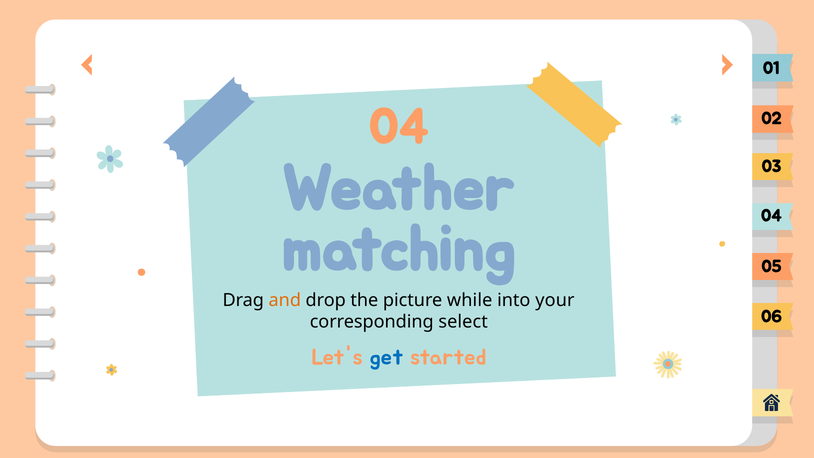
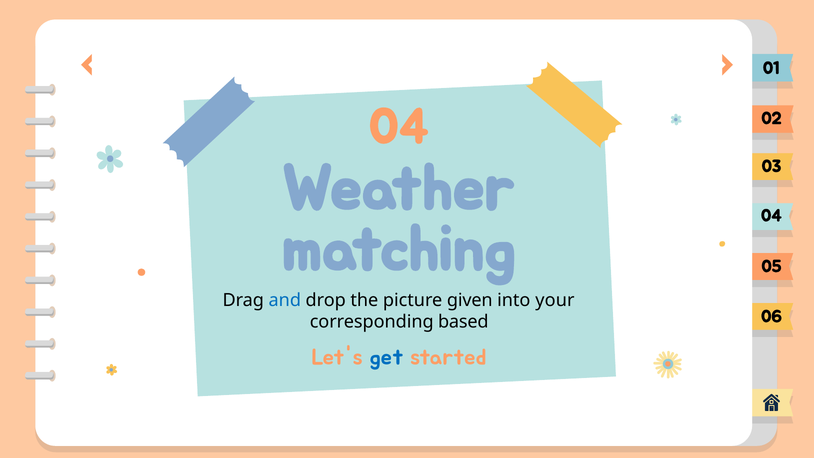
and colour: orange -> blue (285, 300)
while: while -> given (470, 300)
select: select -> based (463, 322)
